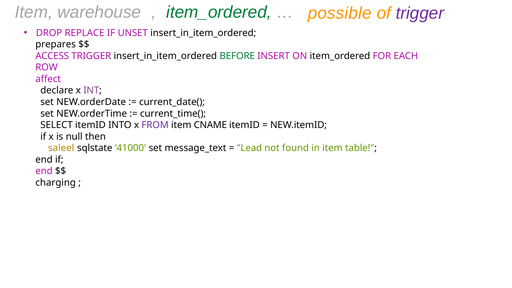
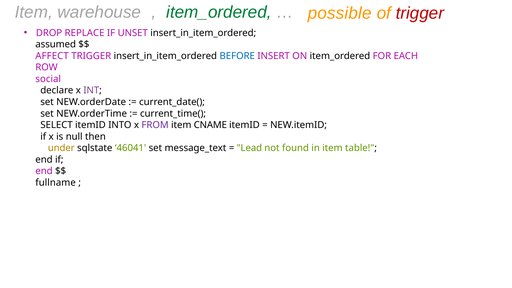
trigger colour: purple -> red (420, 13)
prepares: prepares -> assumed (56, 44)
ACCESS: ACCESS -> AFFECT (52, 56)
BEFORE colour: green -> blue (237, 56)
affect: affect -> social (48, 79)
saleel: saleel -> under (61, 148)
41000: 41000 -> 46041 (131, 148)
charging: charging -> fullname (56, 183)
